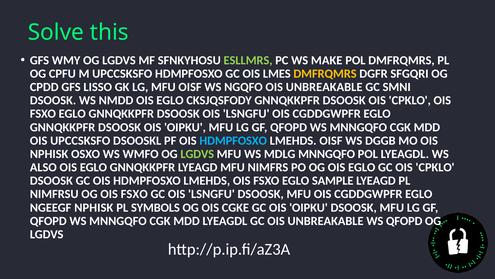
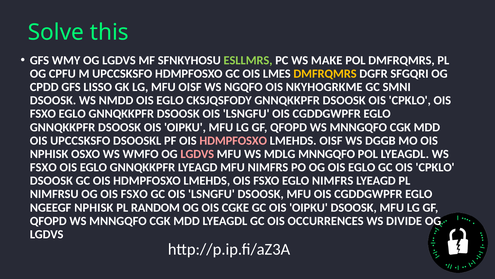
NGQFO OIS UNBREAKABLE: UNBREAKABLE -> NKYHOGRKME (324, 87)
HDMPFOSXO colour: light blue -> pink (233, 140)
LGDVS colour: light green -> pink (197, 154)
ALSO: ALSO -> FSXO (43, 167)
EGLO SAMPLE: SAMPLE -> NIMFRS (333, 180)
SYMBOLS: SYMBOLS -> RANDOM (155, 207)
GC OIS UNBREAKABLE: UNBREAKABLE -> OCCURRENCES (326, 221)
WS QFOPD: QFOPD -> DIVIDE (404, 221)
